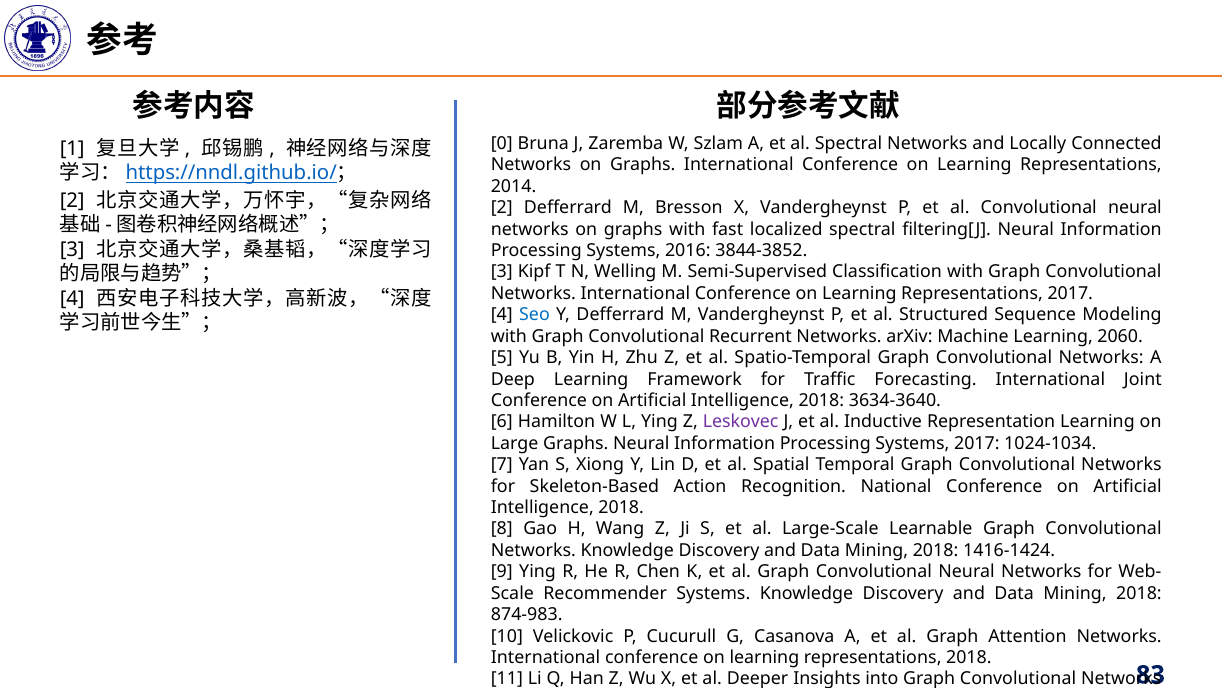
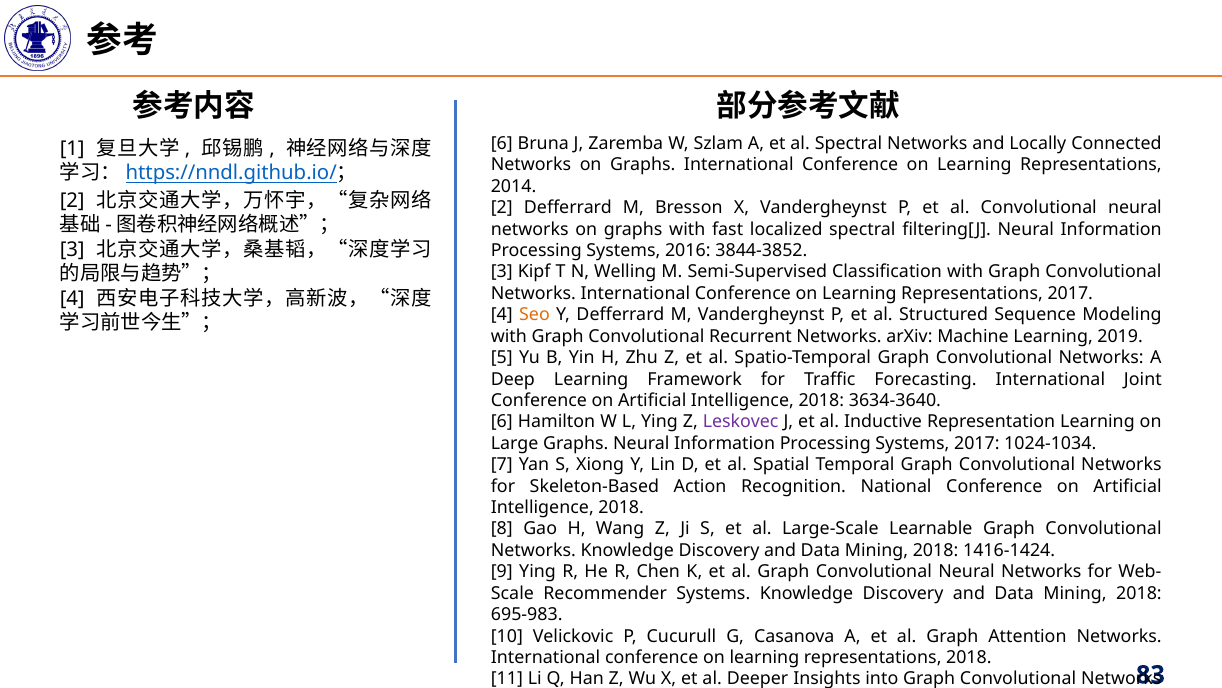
0: 0 -> 6 (502, 143)
Seo colour: blue -> orange (534, 315)
2060: 2060 -> 2019 (1120, 336)
874-983: 874-983 -> 695-983 (527, 614)
